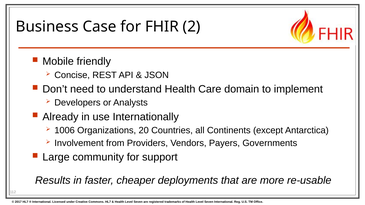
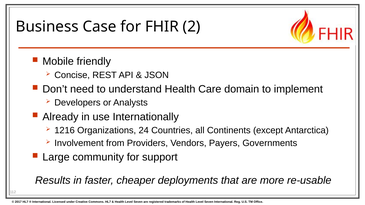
1006: 1006 -> 1216 (65, 131)
20: 20 -> 24 (144, 131)
